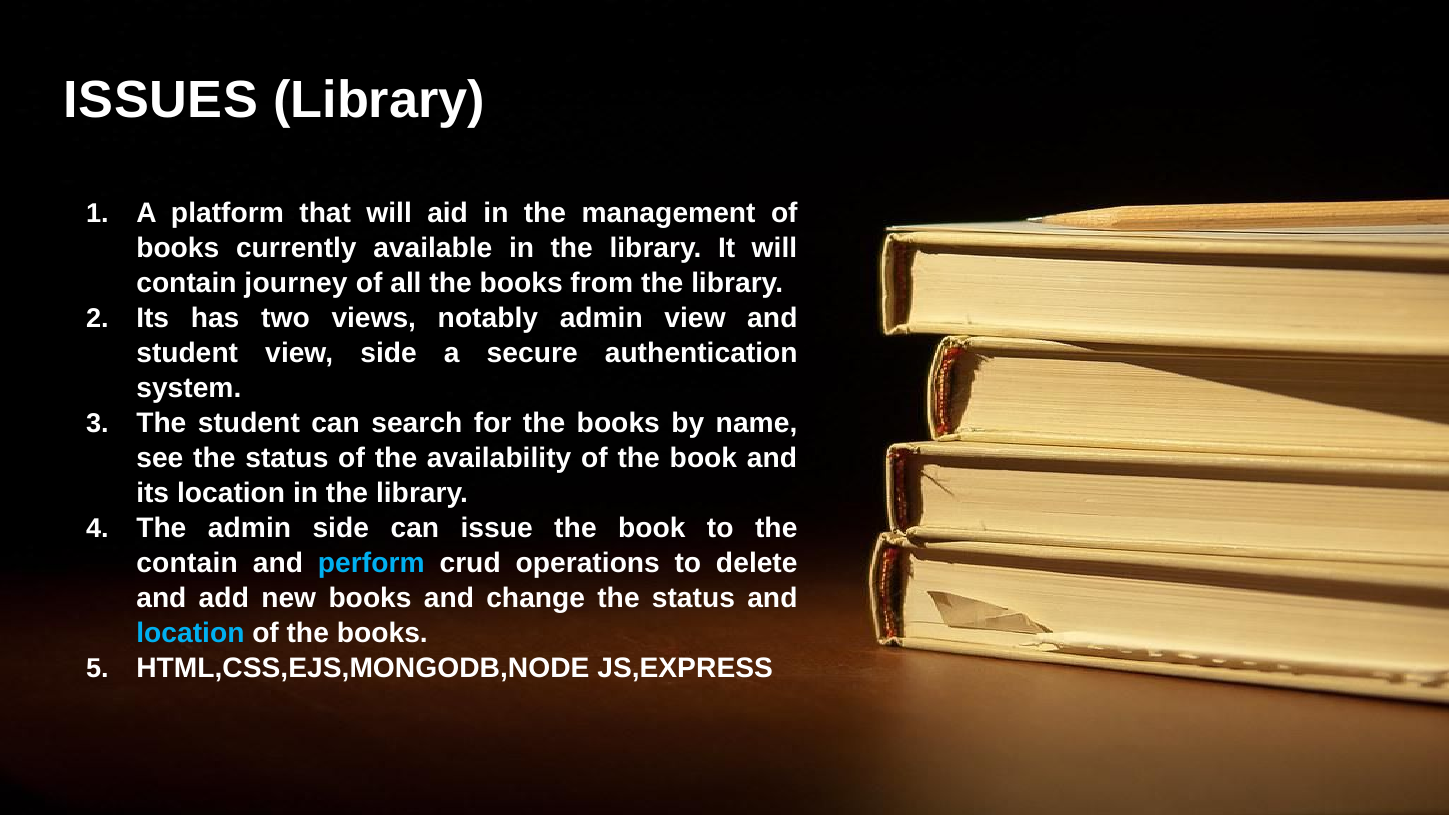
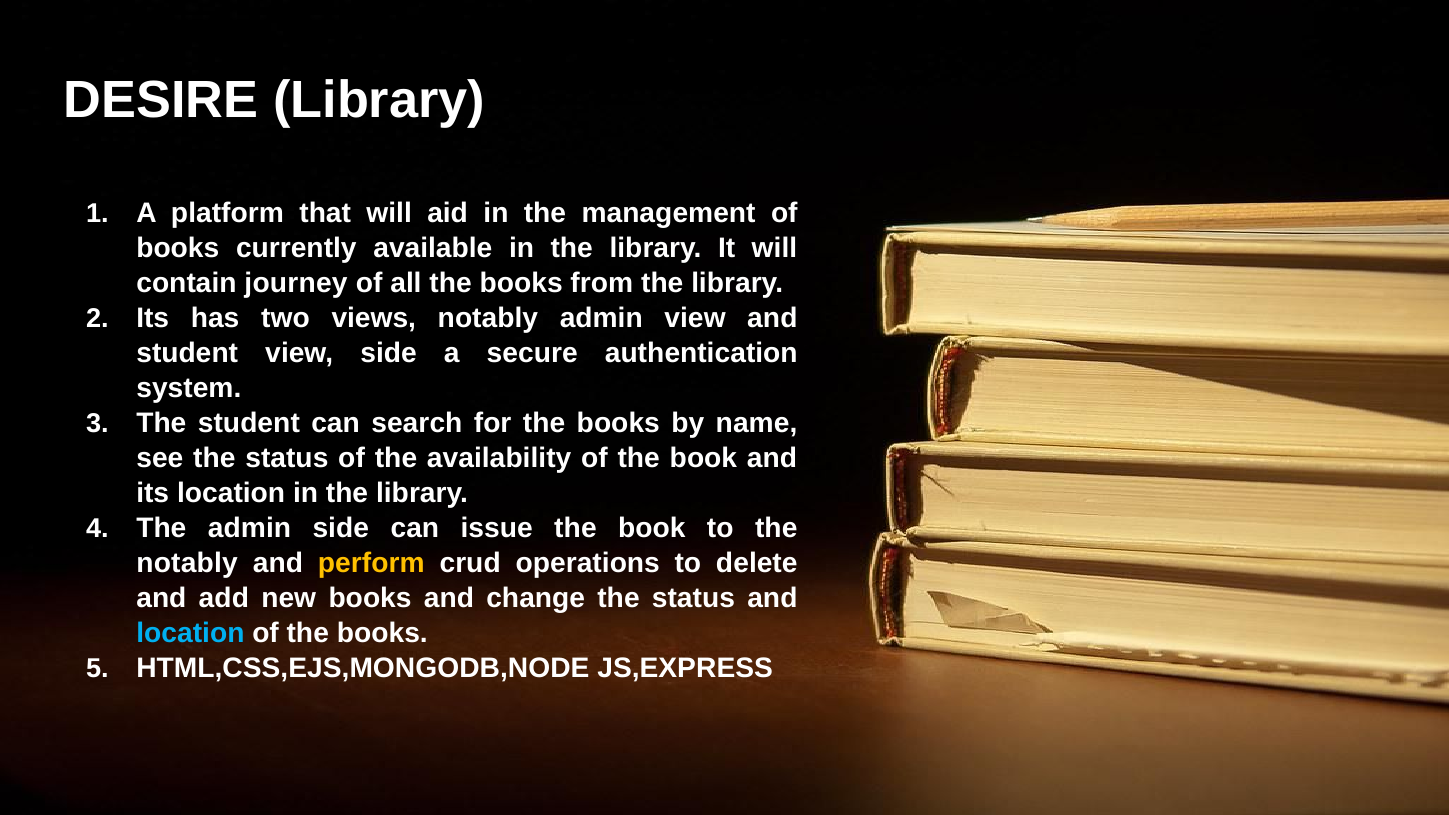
ISSUES: ISSUES -> DESIRE (161, 101)
contain: contain -> notably (187, 563)
perform colour: light blue -> yellow (371, 563)
